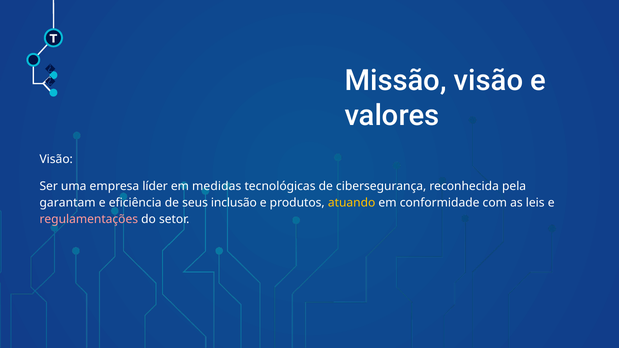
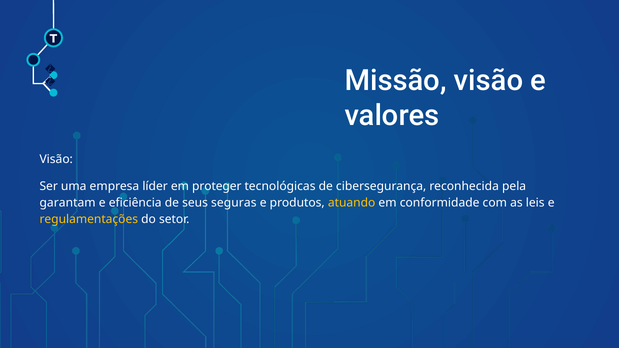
medidas: medidas -> proteger (217, 186)
inclusão: inclusão -> seguras (234, 203)
regulamentações colour: pink -> yellow (89, 219)
